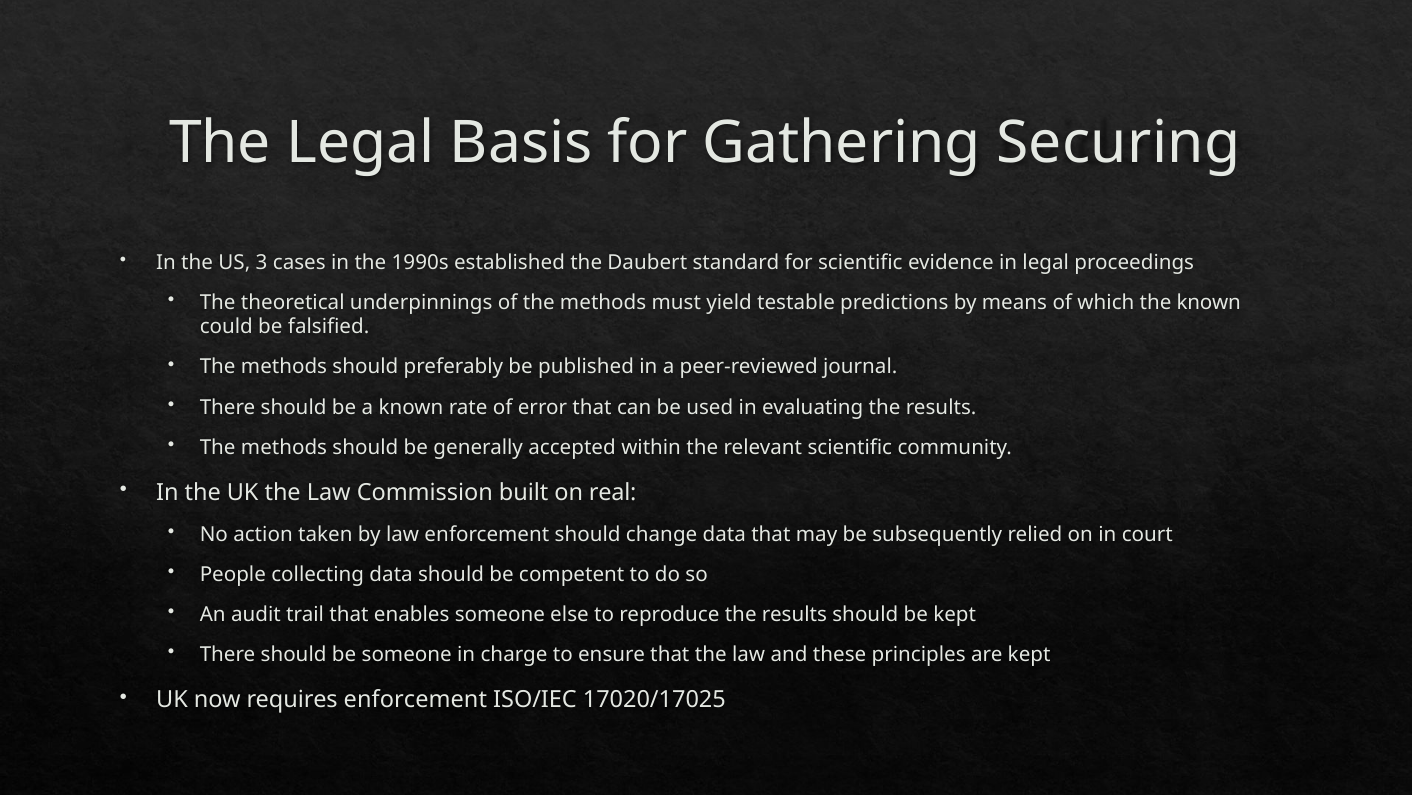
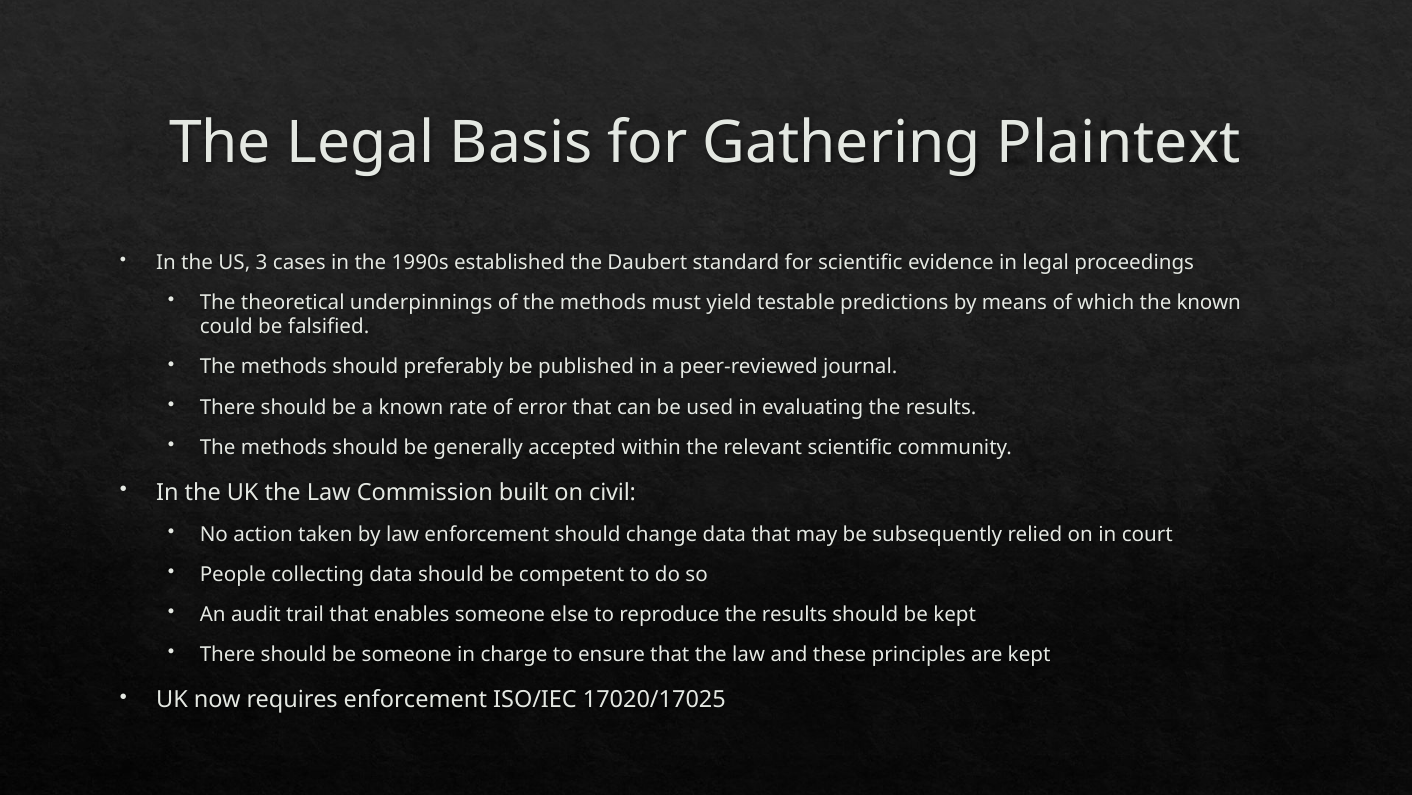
Securing: Securing -> Plaintext (1118, 143)
real: real -> civil (613, 492)
